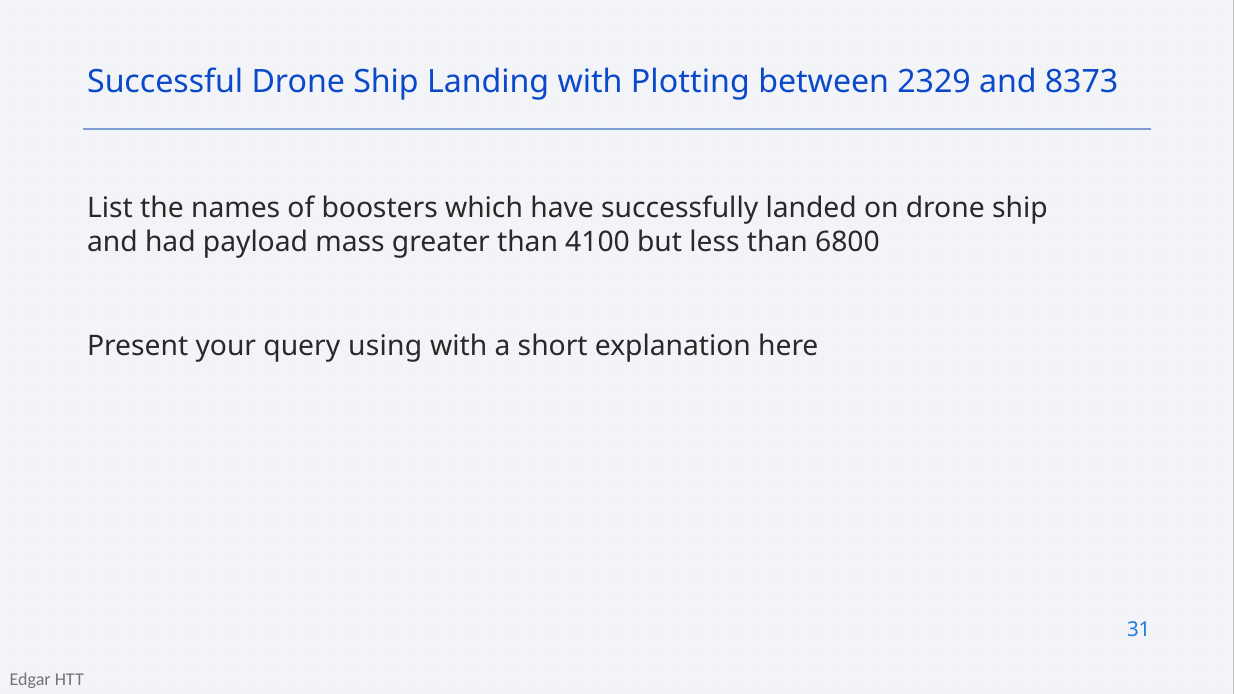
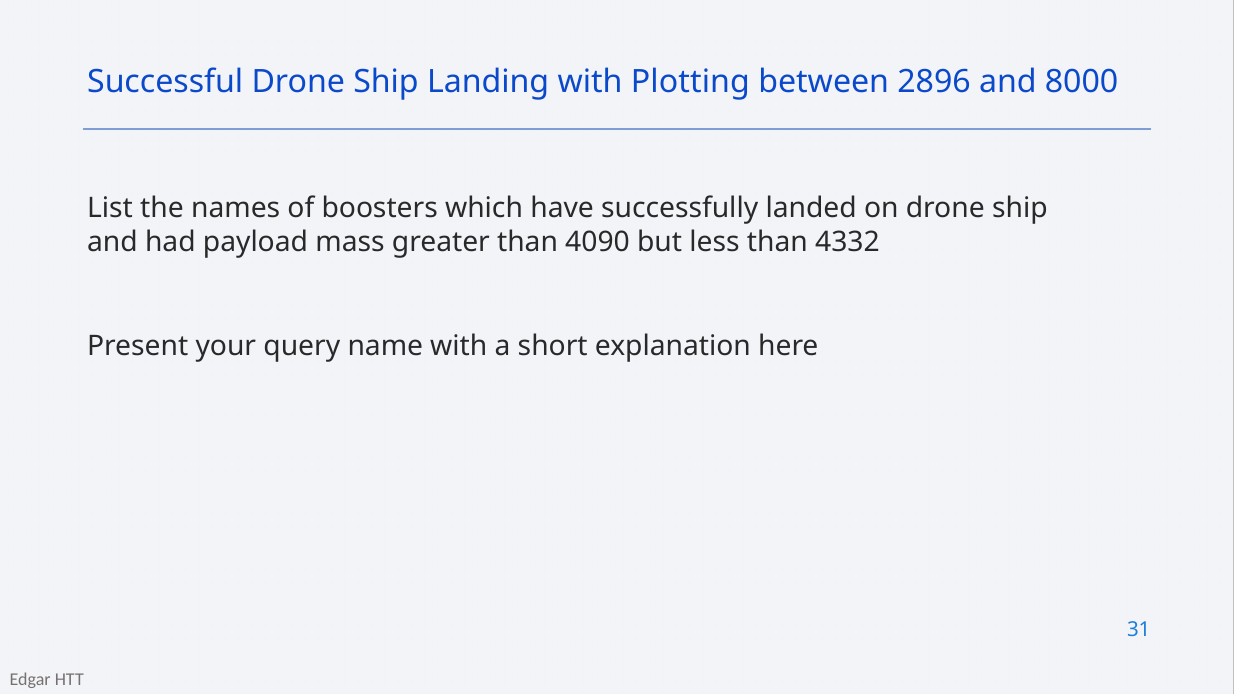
2329: 2329 -> 2896 (934, 82)
8373: 8373 -> 8000 (1082, 82)
4100: 4100 -> 4090 (598, 242)
6800: 6800 -> 4332 (847, 242)
using: using -> name (385, 346)
